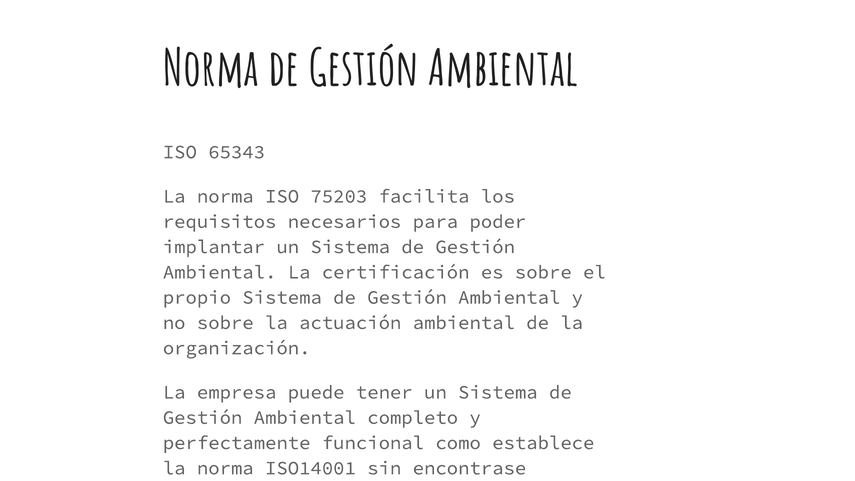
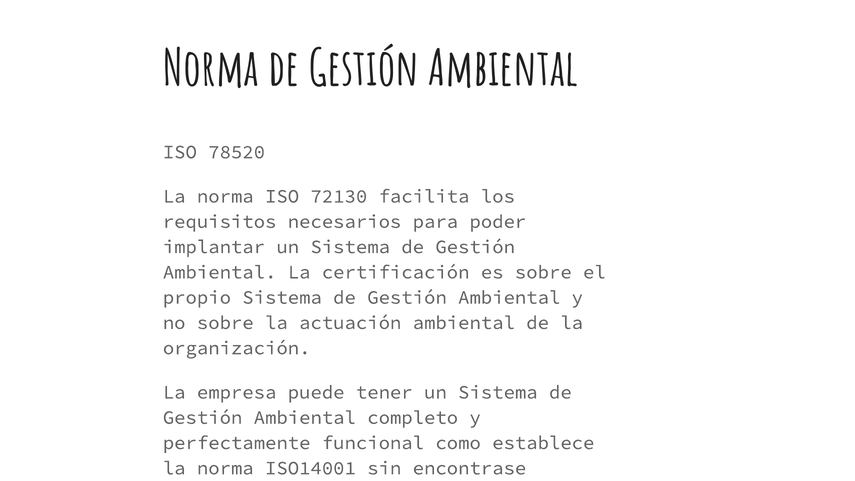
65343: 65343 -> 78520 (237, 152)
75203: 75203 -> 72130 (339, 196)
